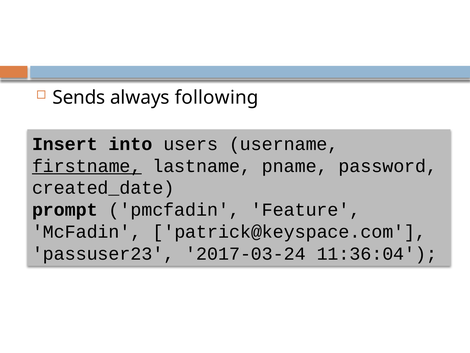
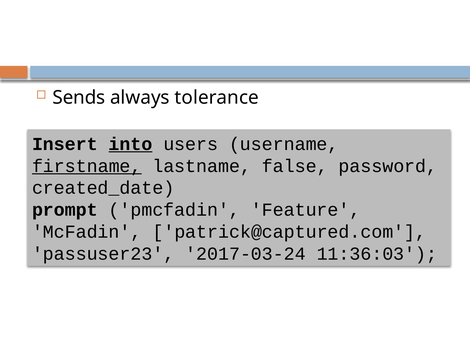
following: following -> tolerance (217, 97)
into underline: none -> present (131, 144)
pname: pname -> false (295, 166)
patrick@keyspace.com: patrick@keyspace.com -> patrick@captured.com (289, 232)
11:36:04: 11:36:04 -> 11:36:03 (377, 254)
